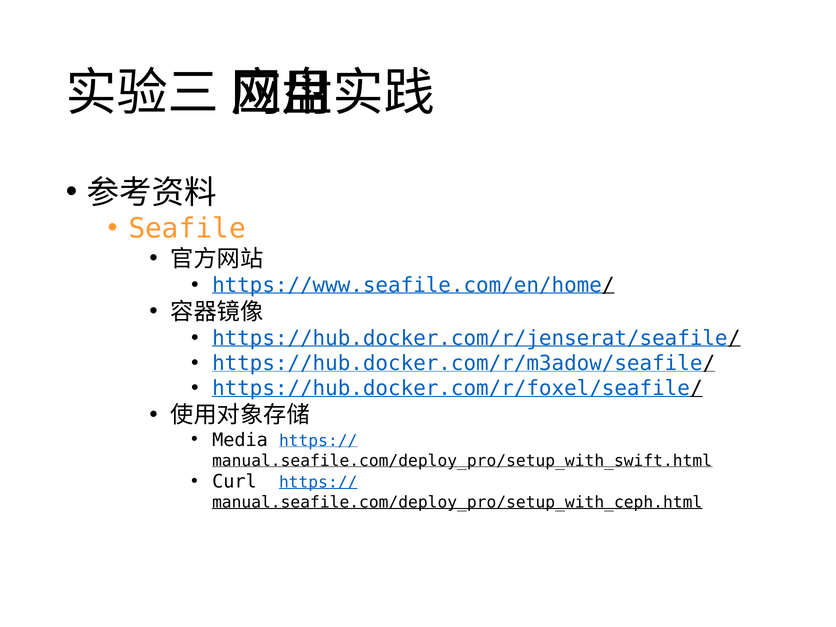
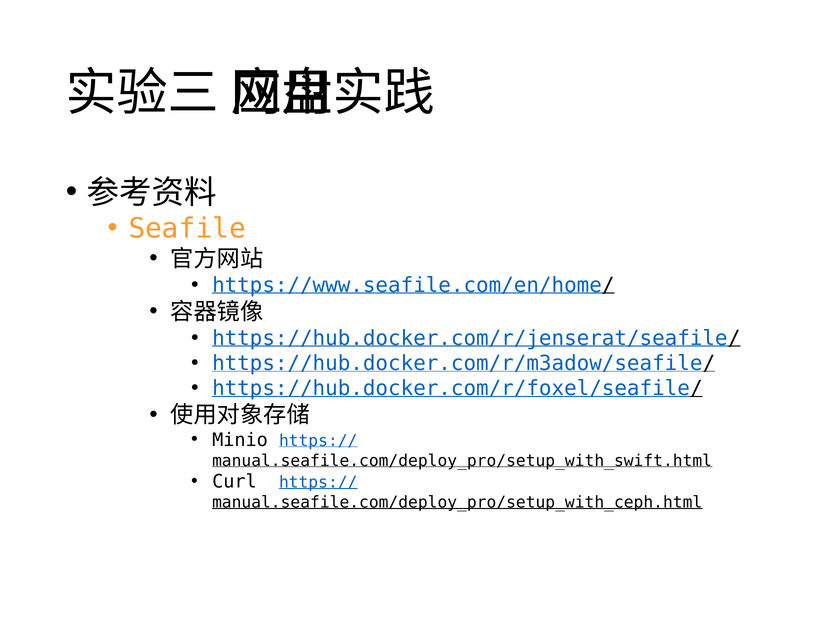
Media: Media -> Minio (240, 440)
